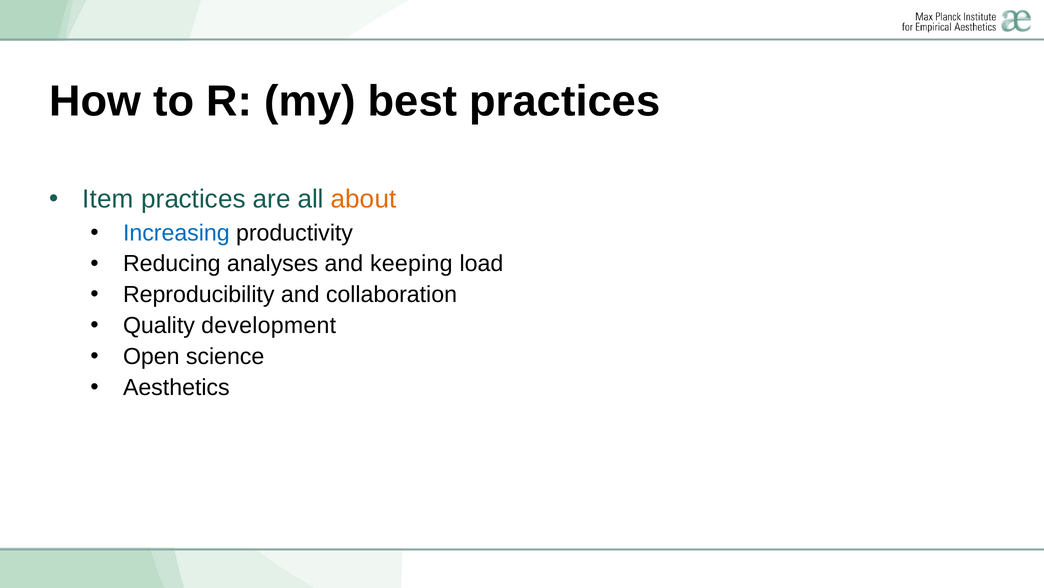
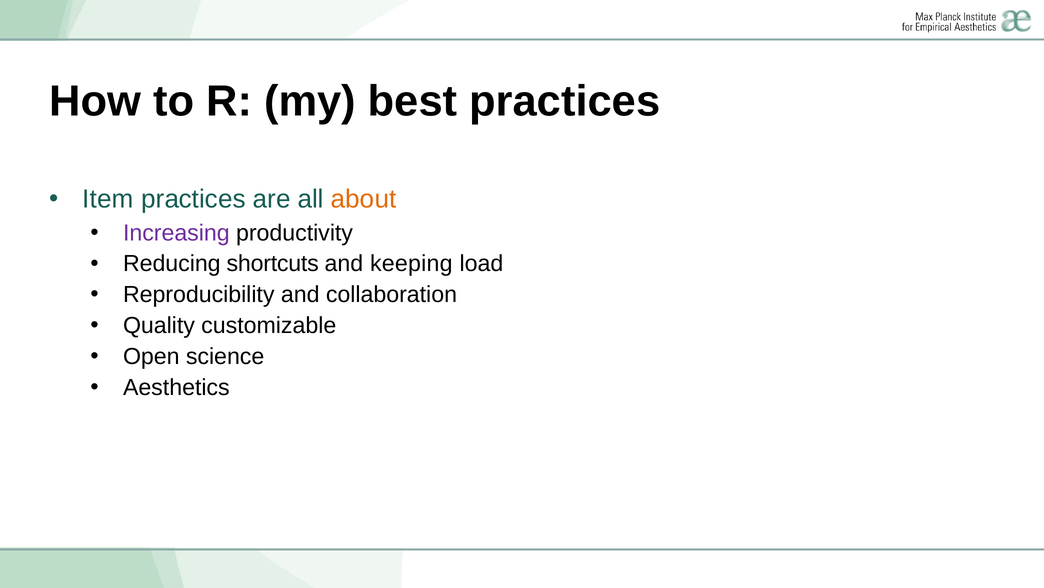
Increasing colour: blue -> purple (176, 233)
analyses: analyses -> shortcuts (273, 264)
development: development -> customizable (269, 325)
